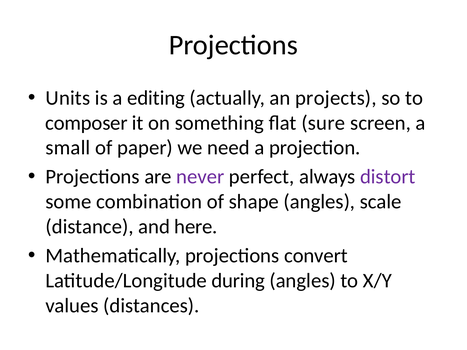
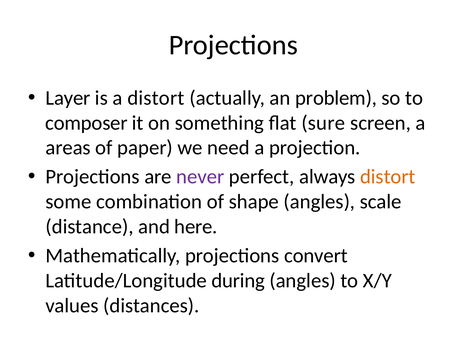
Units: Units -> Layer (68, 98)
a editing: editing -> distort (156, 98)
projects: projects -> problem (336, 98)
small: small -> areas (68, 148)
distort colour: purple -> orange (388, 177)
